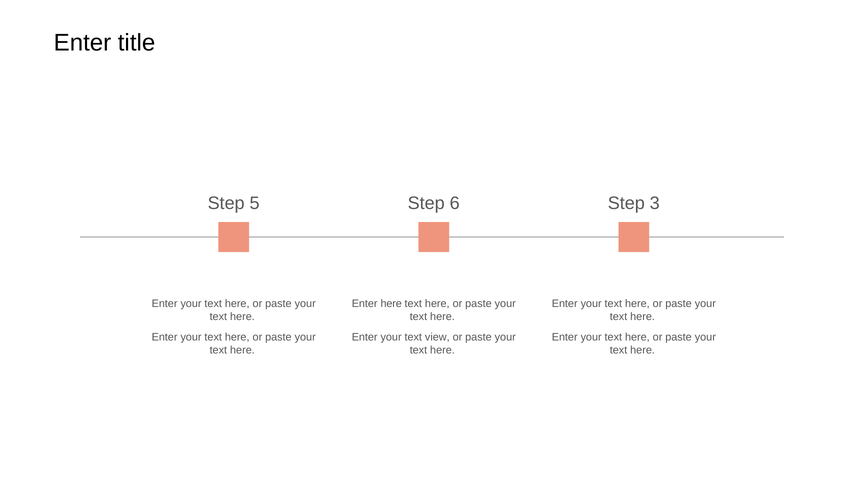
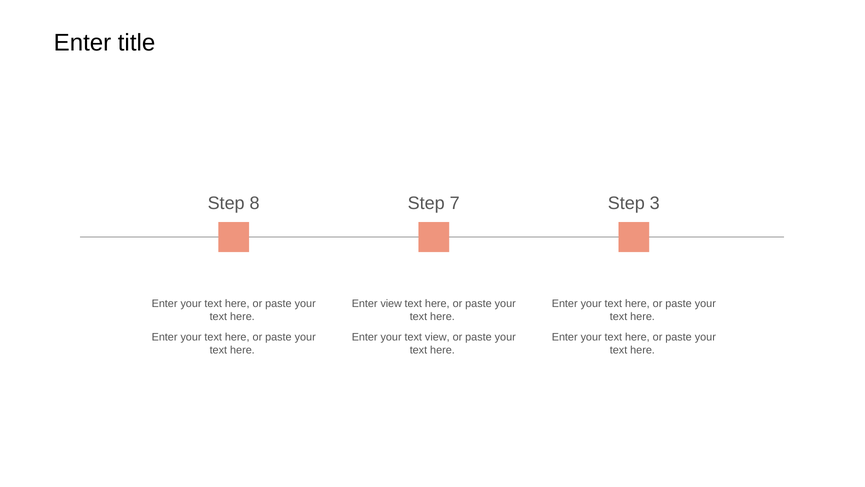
5: 5 -> 8 (255, 203)
6: 6 -> 7 (455, 203)
Enter here: here -> view (391, 304)
